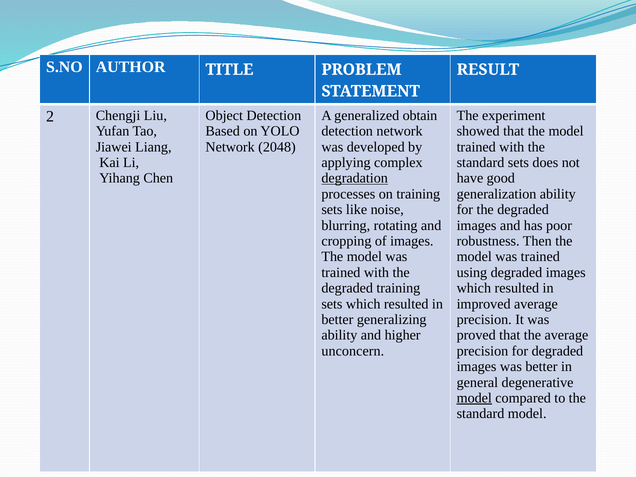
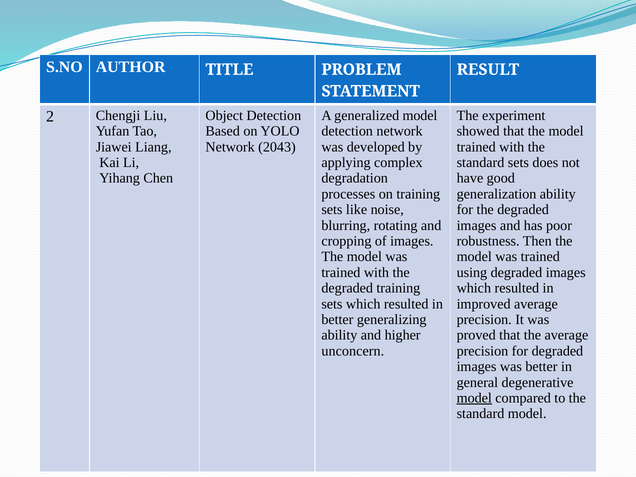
generalized obtain: obtain -> model (420, 115)
2048: 2048 -> 2043 (277, 147)
degradation underline: present -> none (355, 178)
